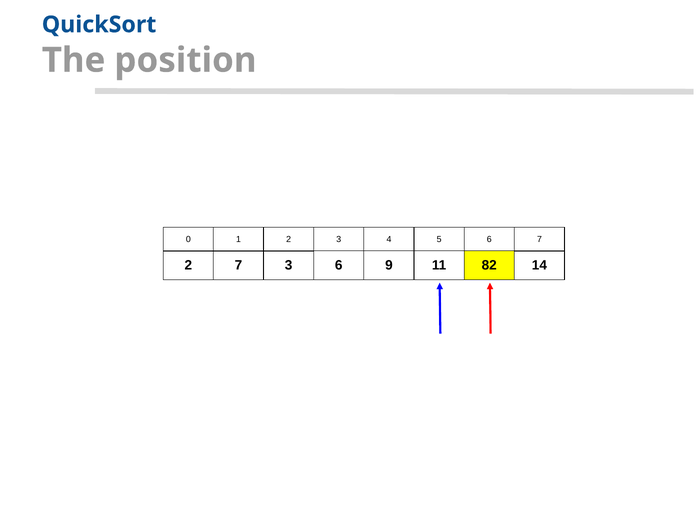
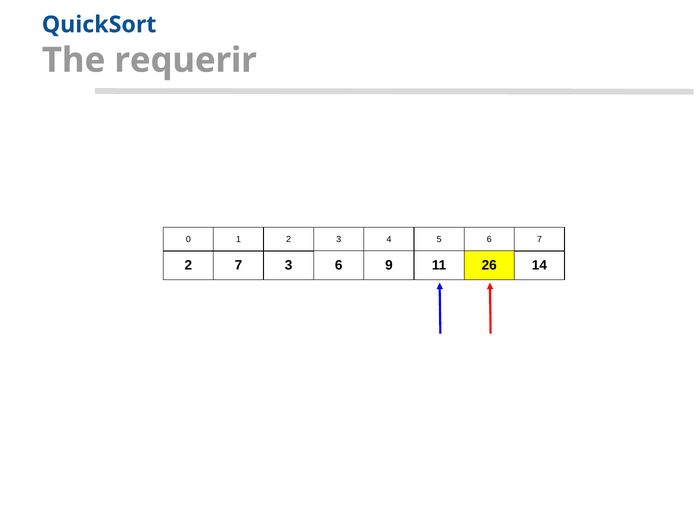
position: position -> requerir (186, 60)
82: 82 -> 26 (489, 265)
